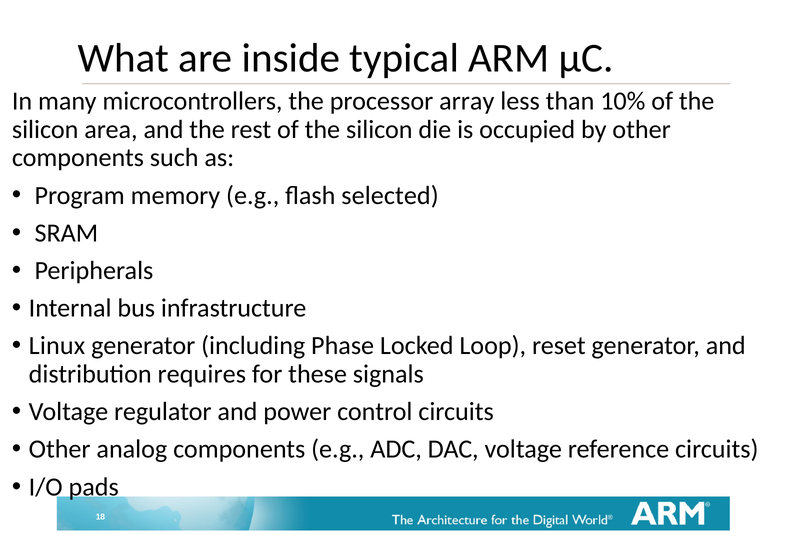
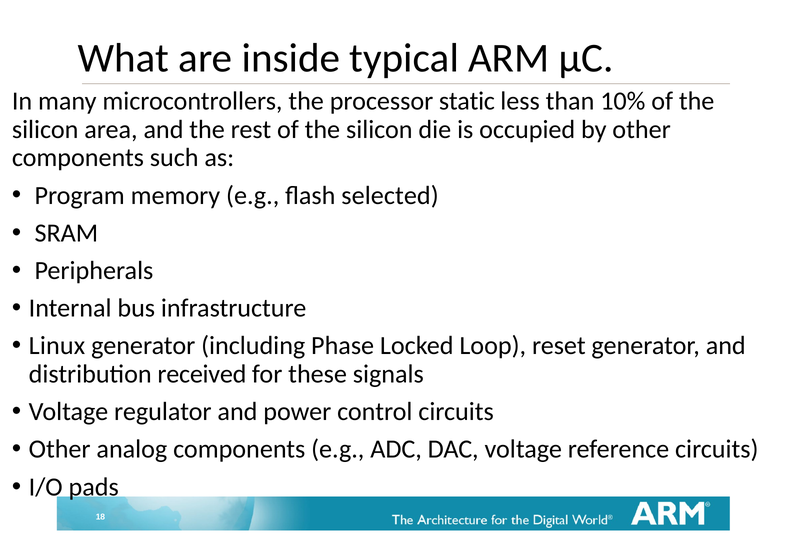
array: array -> static (467, 101)
requires: requires -> received (202, 374)
